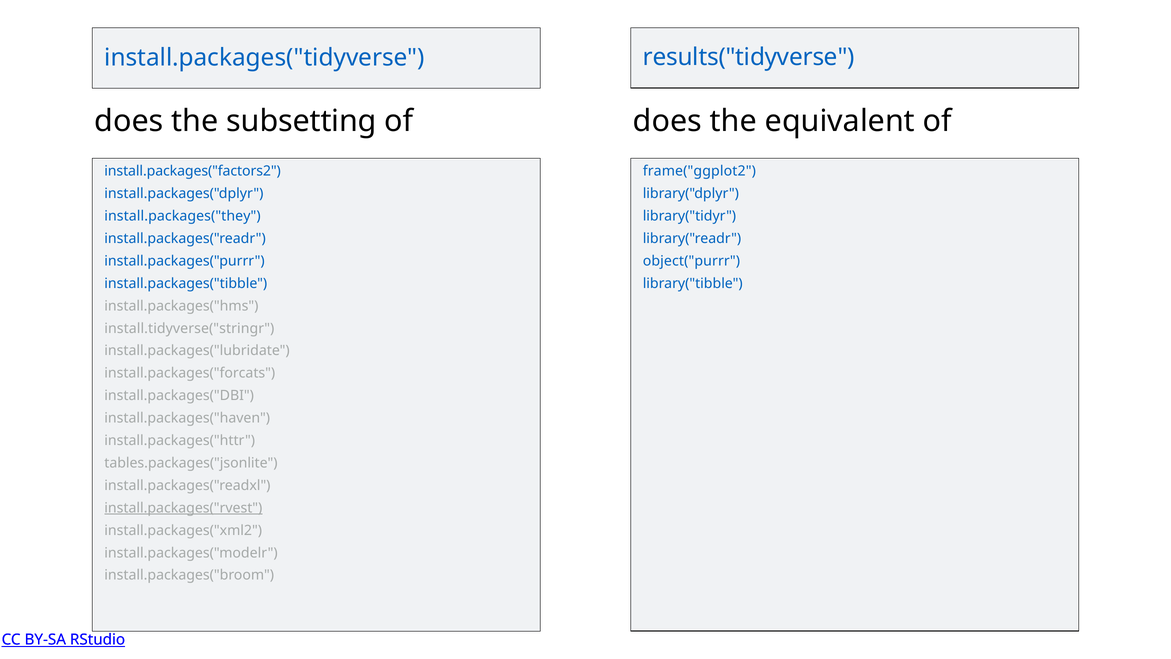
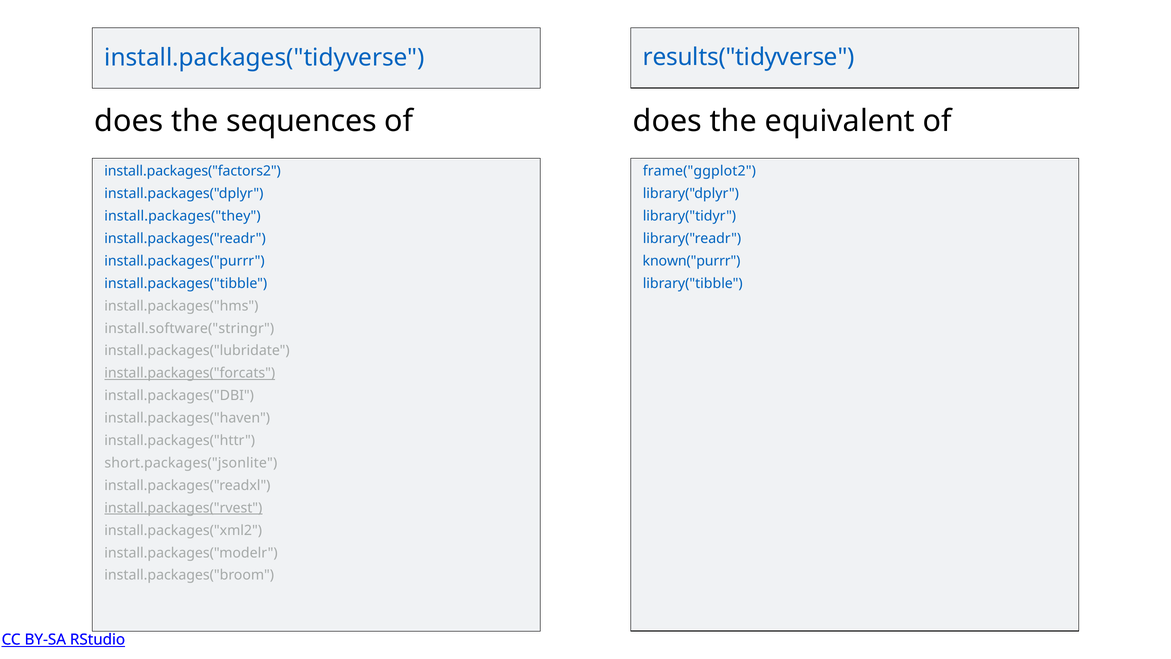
subsetting: subsetting -> sequences (302, 121)
object("purrr: object("purrr -> known("purrr (692, 261)
install.tidyverse("stringr: install.tidyverse("stringr -> install.software("stringr (189, 328)
install.packages("forcats underline: none -> present (190, 373)
tables.packages("jsonlite: tables.packages("jsonlite -> short.packages("jsonlite (191, 463)
